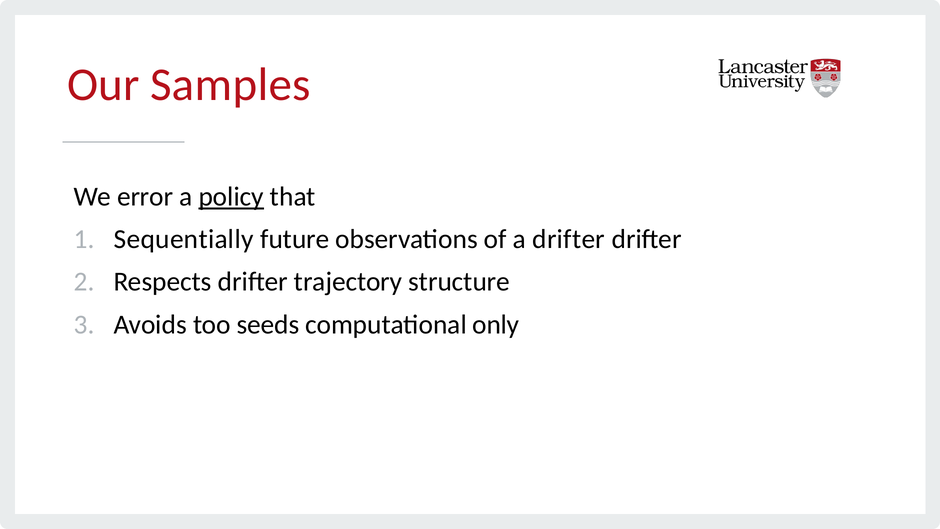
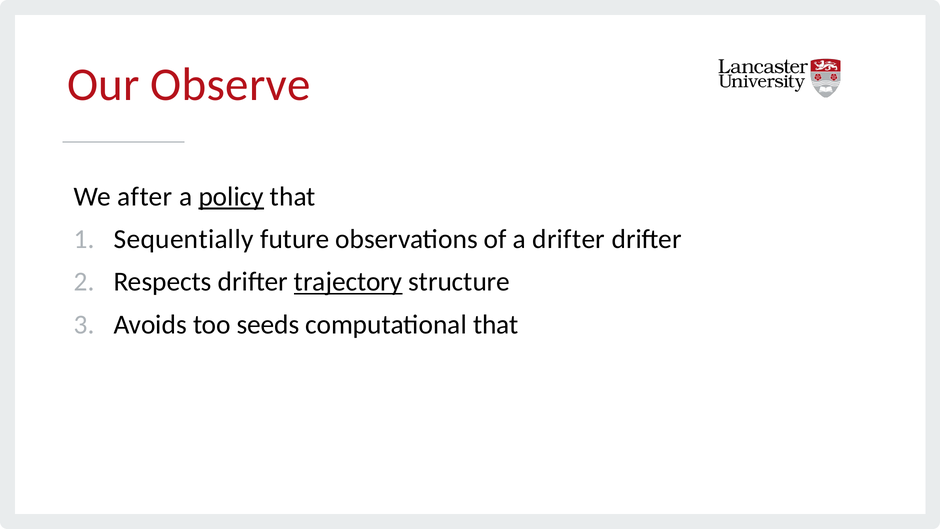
Samples: Samples -> Observe (230, 85)
error: error -> after (145, 197)
trajectory underline: none -> present (348, 282)
computational only: only -> that (496, 324)
